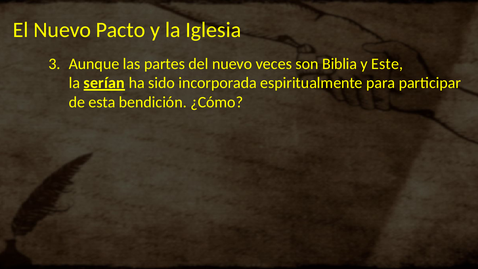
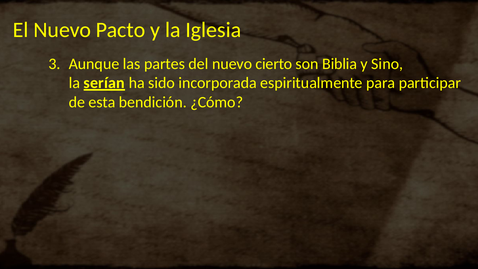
veces: veces -> cierto (274, 64)
Este: Este -> Sino (387, 64)
